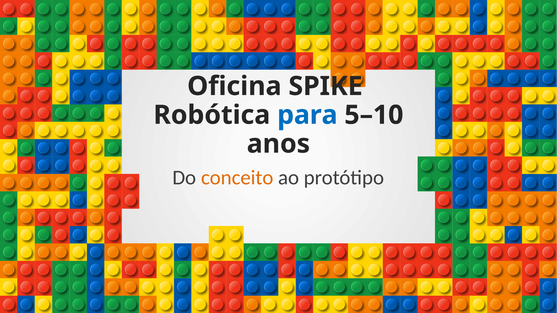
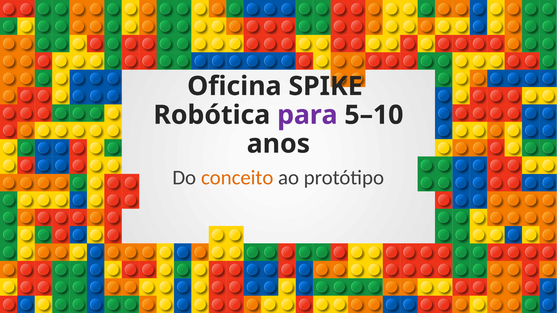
para colour: blue -> purple (307, 115)
